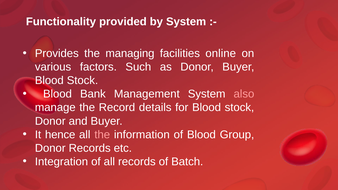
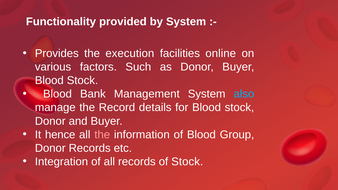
managing: managing -> execution (130, 54)
also colour: pink -> light blue (244, 94)
of Batch: Batch -> Stock (187, 162)
